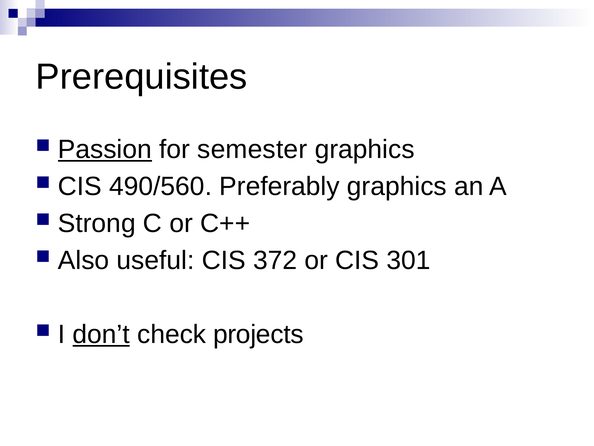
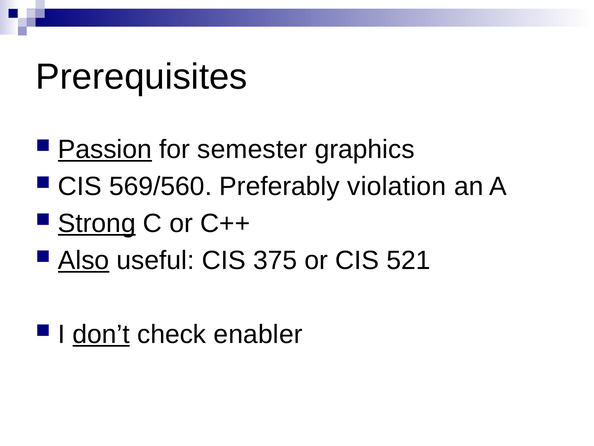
490/560: 490/560 -> 569/560 (161, 186)
Preferably graphics: graphics -> violation (397, 186)
Strong underline: none -> present (97, 223)
Also underline: none -> present (84, 260)
372: 372 -> 375 (275, 260)
301: 301 -> 521 (409, 260)
projects: projects -> enabler (258, 334)
